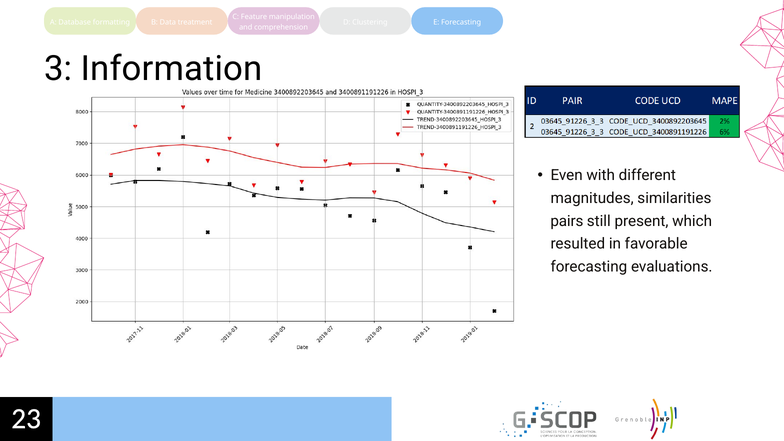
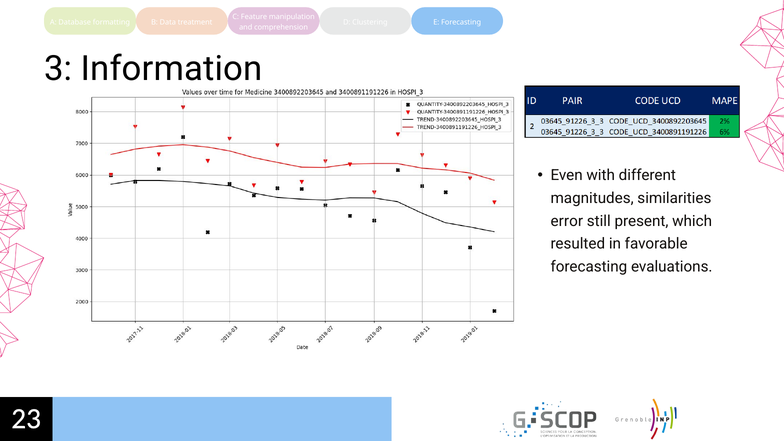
pairs: pairs -> error (567, 221)
